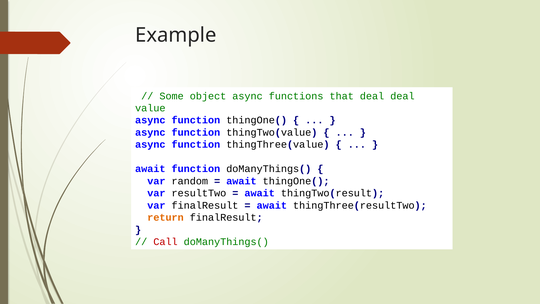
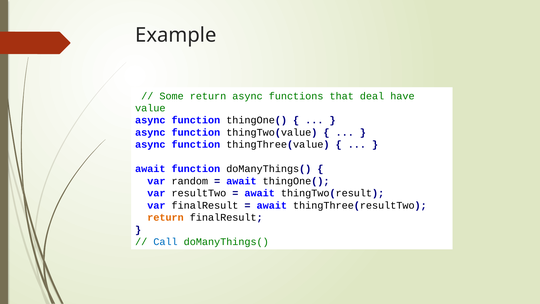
Some object: object -> return (208, 96)
deal deal: deal -> have (402, 96)
Call colour: red -> blue (166, 242)
